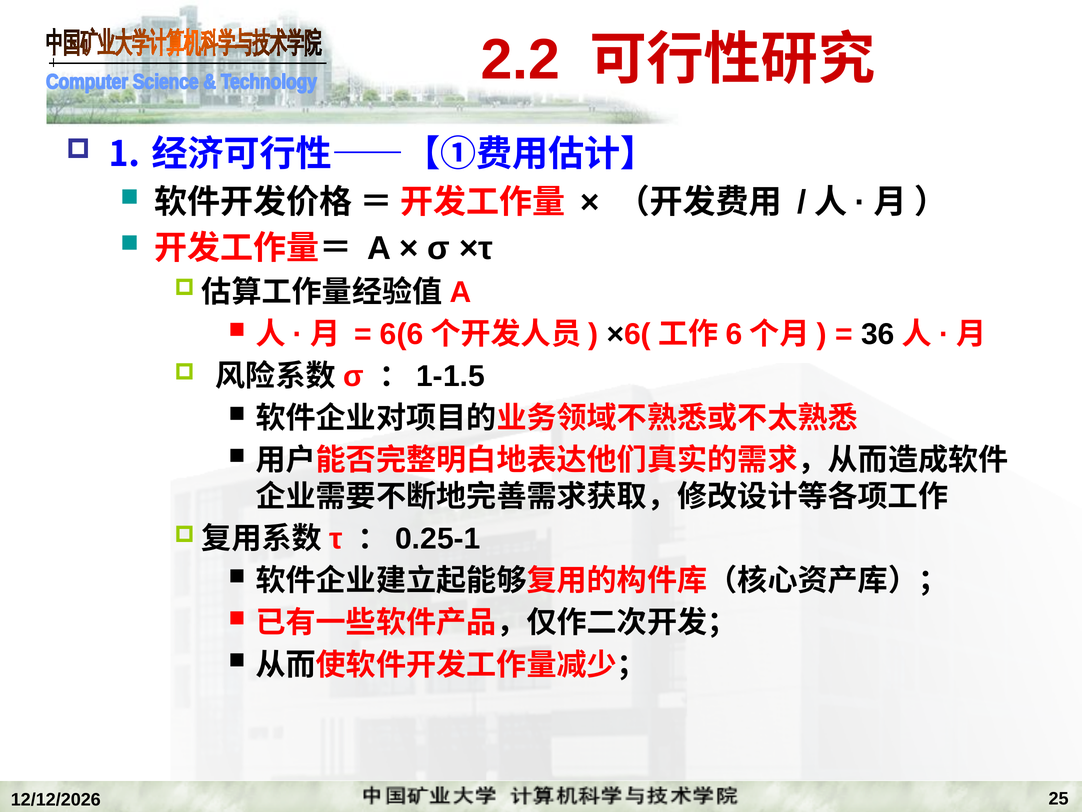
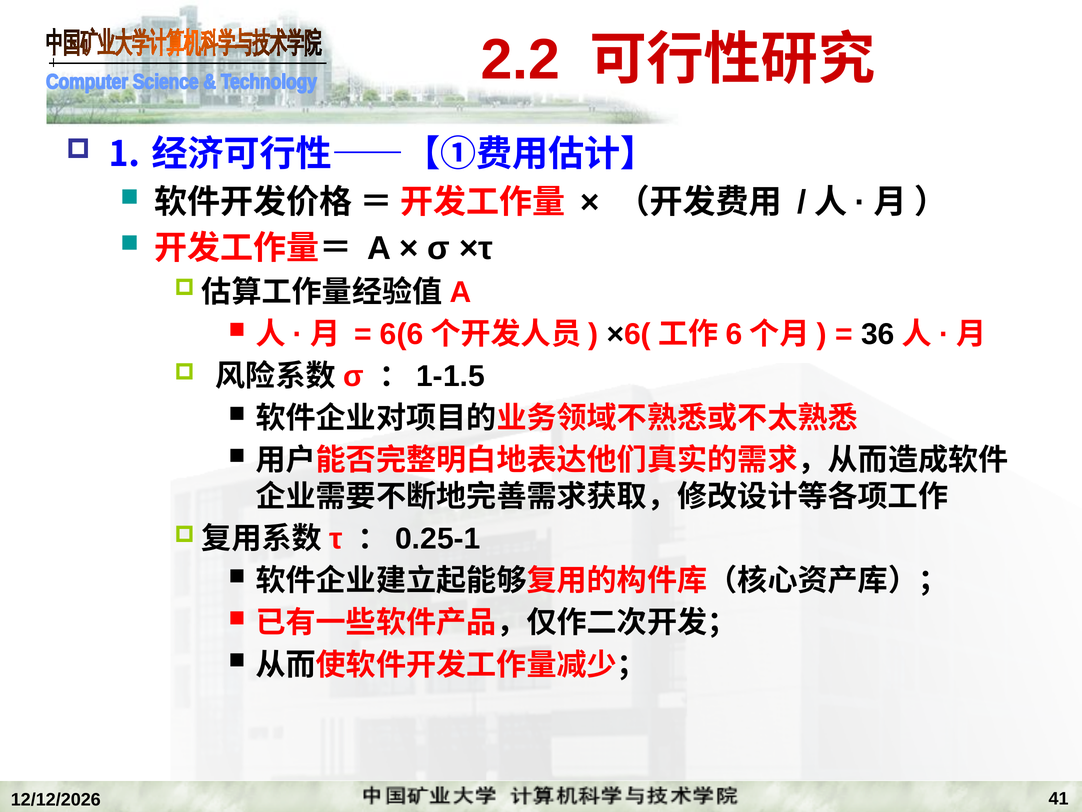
25: 25 -> 41 (1059, 798)
